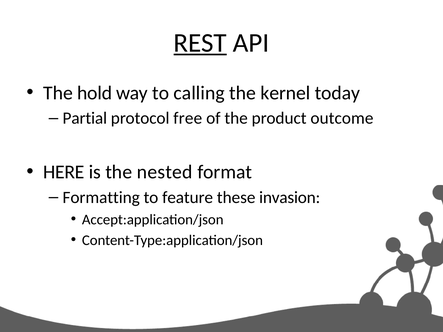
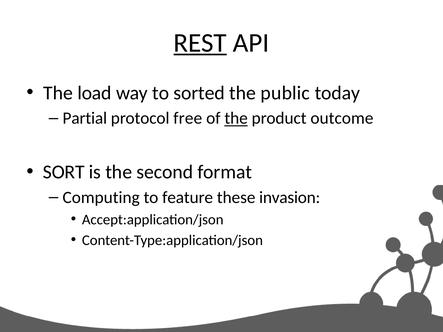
hold: hold -> load (95, 93)
calling: calling -> sorted (199, 93)
kernel: kernel -> public (285, 93)
the underline: none -> present (236, 118)
HERE: HERE -> SORT (64, 172)
nested: nested -> second (165, 172)
Formatting: Formatting -> Computing (101, 198)
